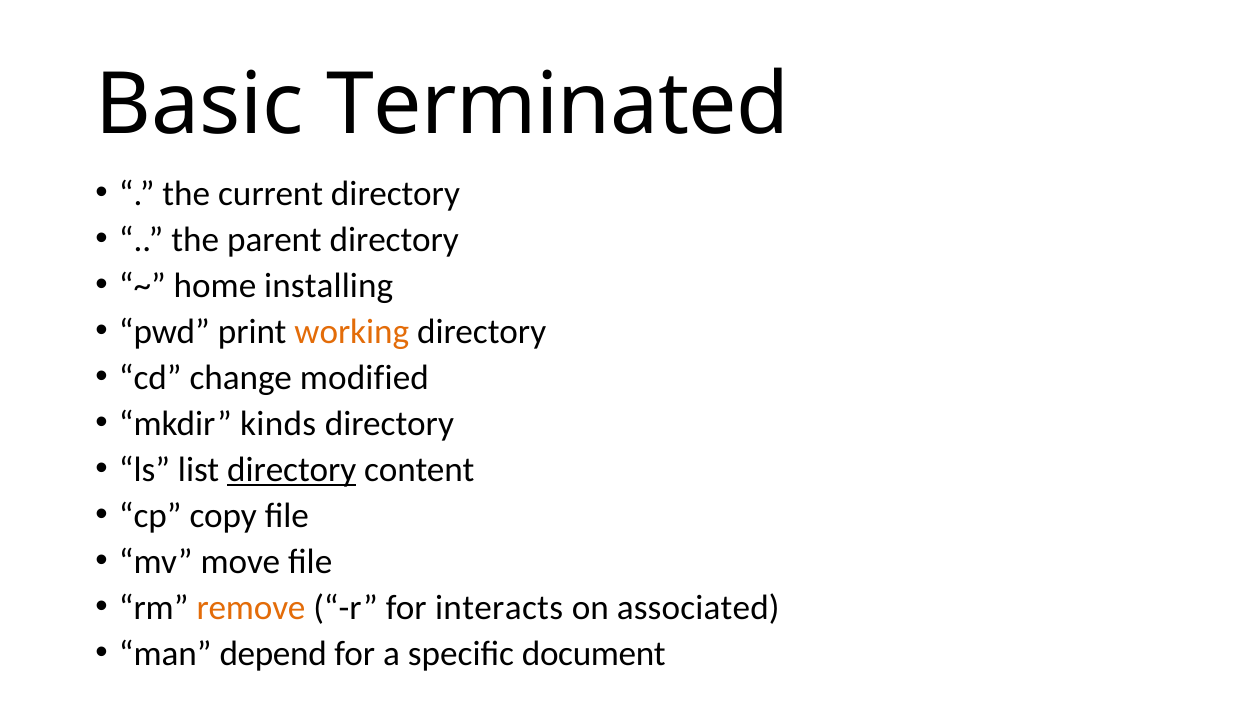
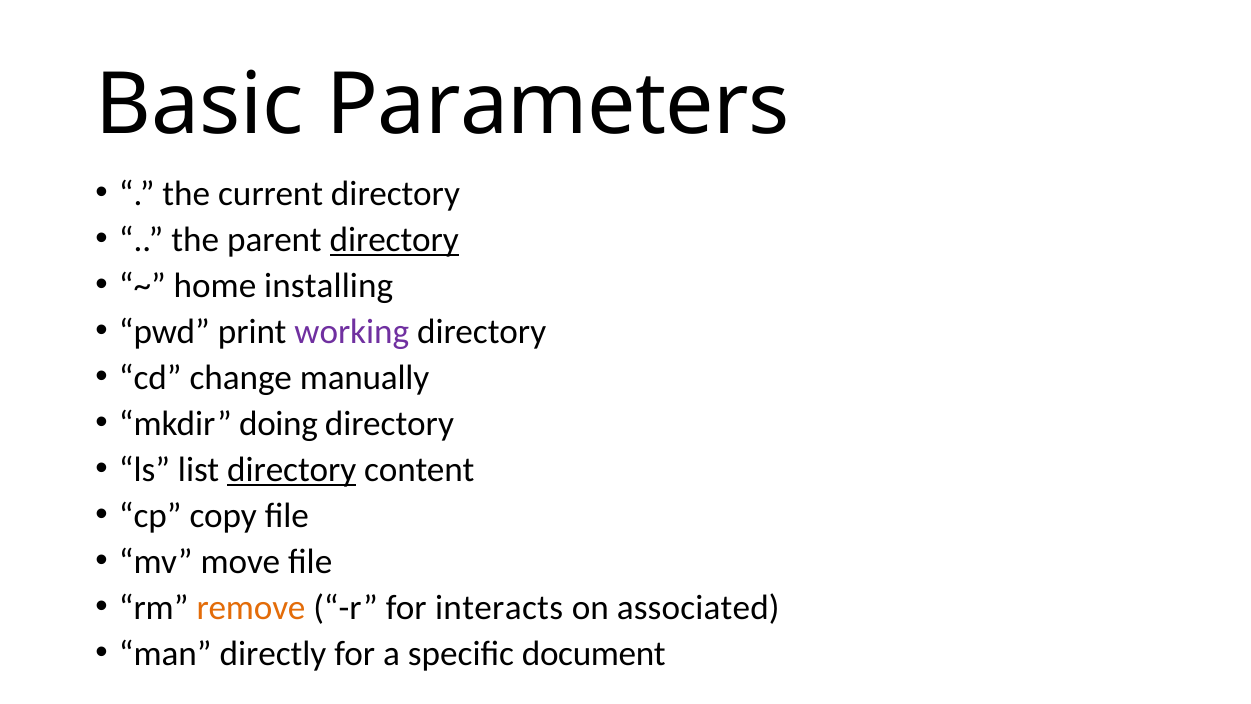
Terminated: Terminated -> Parameters (558, 105)
directory underline: none -> present (394, 240)
working colour: orange -> purple (352, 332)
modified: modified -> manually (365, 378)
kinds: kinds -> doing (279, 424)
depend: depend -> directly (273, 653)
